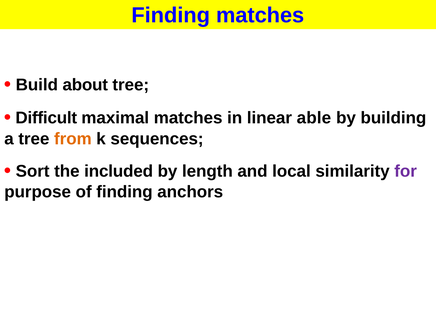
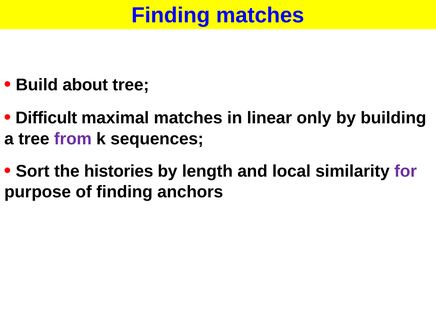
able: able -> only (314, 118)
from colour: orange -> purple (73, 139)
included: included -> histories (119, 171)
